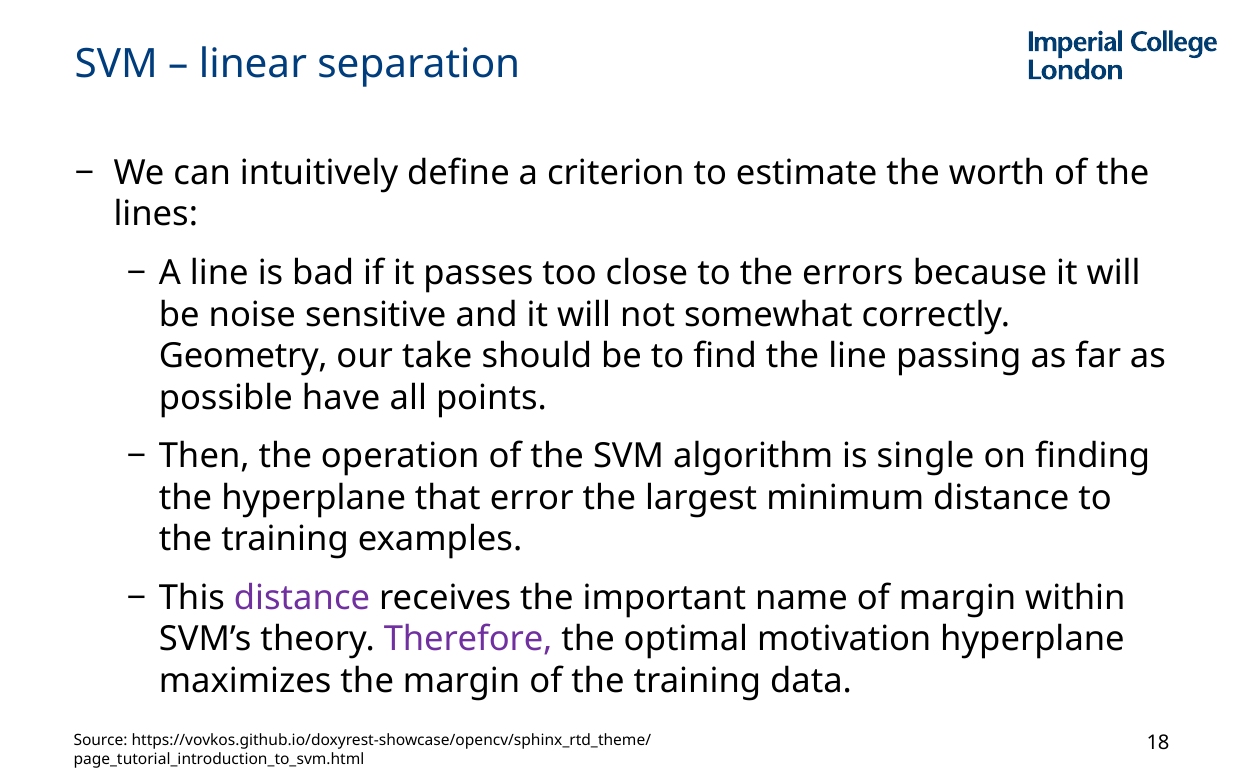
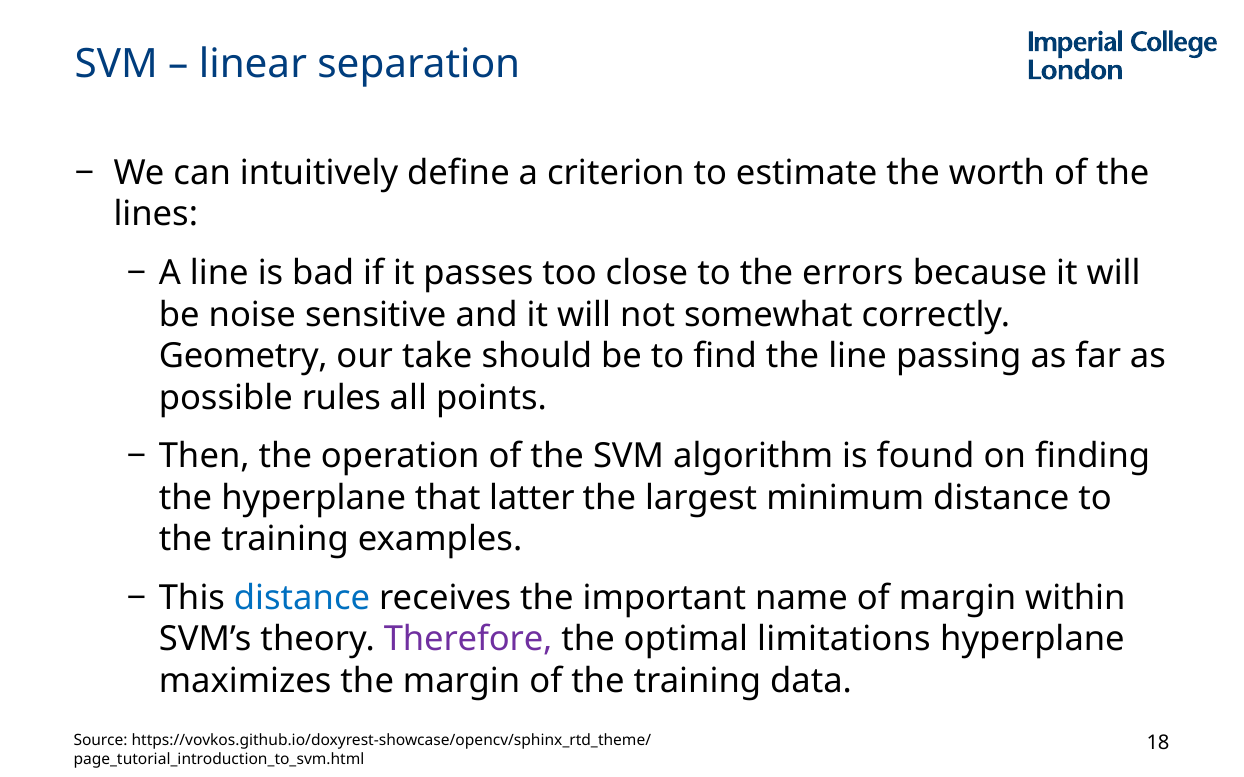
have: have -> rules (341, 398)
single: single -> found (926, 457)
error: error -> latter (532, 498)
distance colour: purple -> blue (302, 598)
motivation: motivation -> limitations (844, 640)
